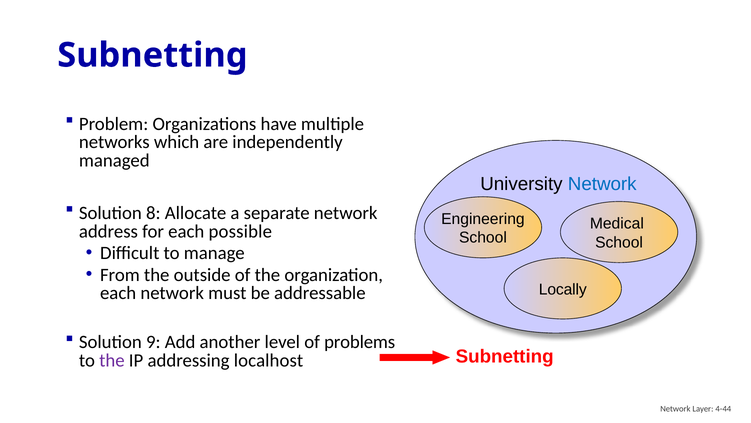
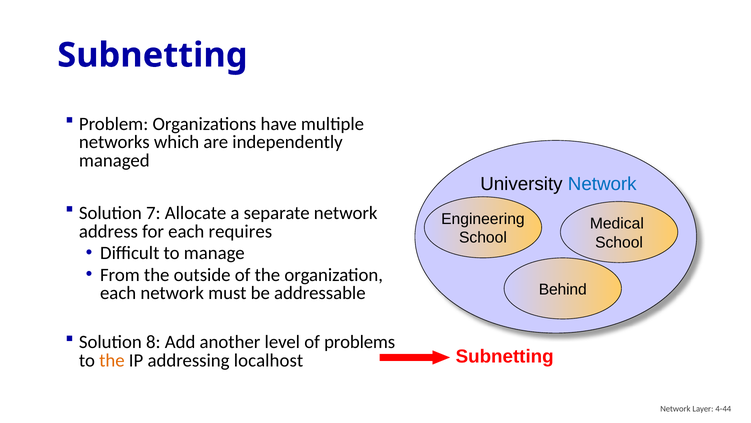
8: 8 -> 7 (153, 213)
possible: possible -> requires (240, 231)
Locally: Locally -> Behind (563, 289)
9: 9 -> 8 (153, 342)
the colour: purple -> orange (112, 360)
